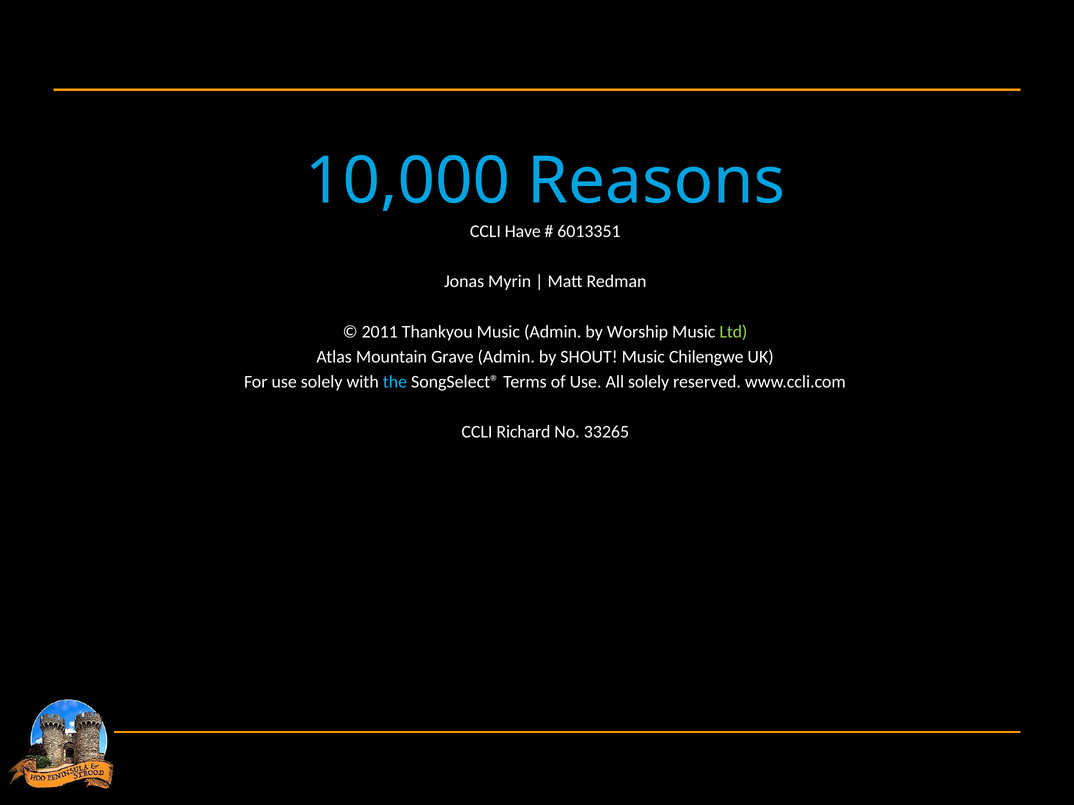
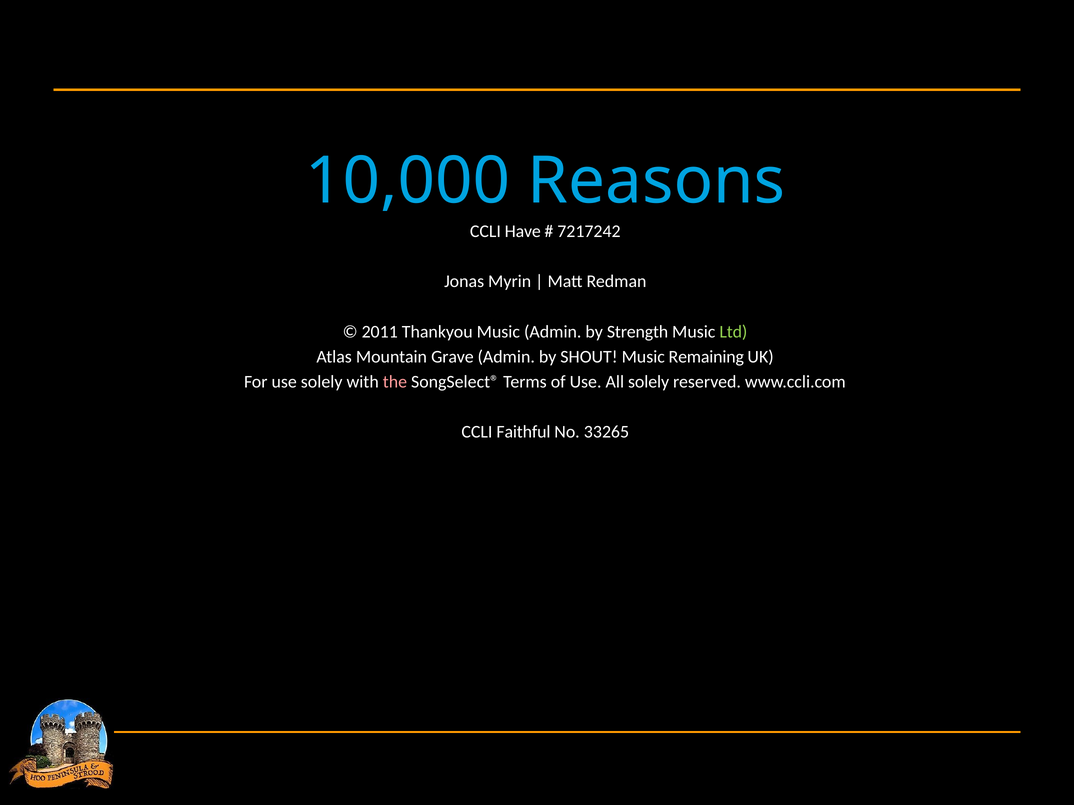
6013351: 6013351 -> 7217242 (589, 232)
Worship: Worship -> Strength (638, 332)
Chilengwe: Chilengwe -> Remaining (706, 357)
the colour: light blue -> pink (395, 382)
Richard: Richard -> Faithful (523, 432)
